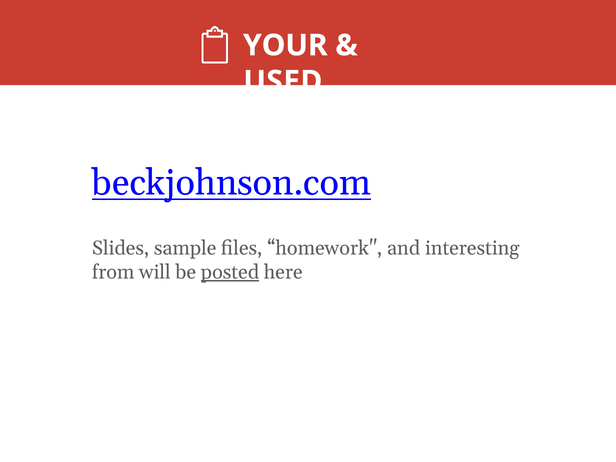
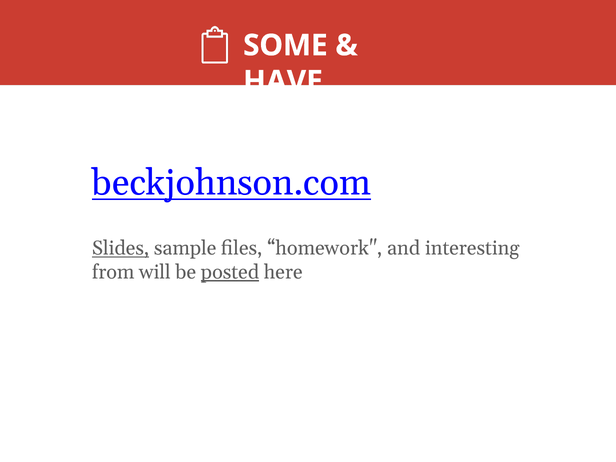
YOUR: YOUR -> SOME (285, 45)
USED: USED -> HAVE (283, 81)
Slides underline: none -> present (121, 248)
